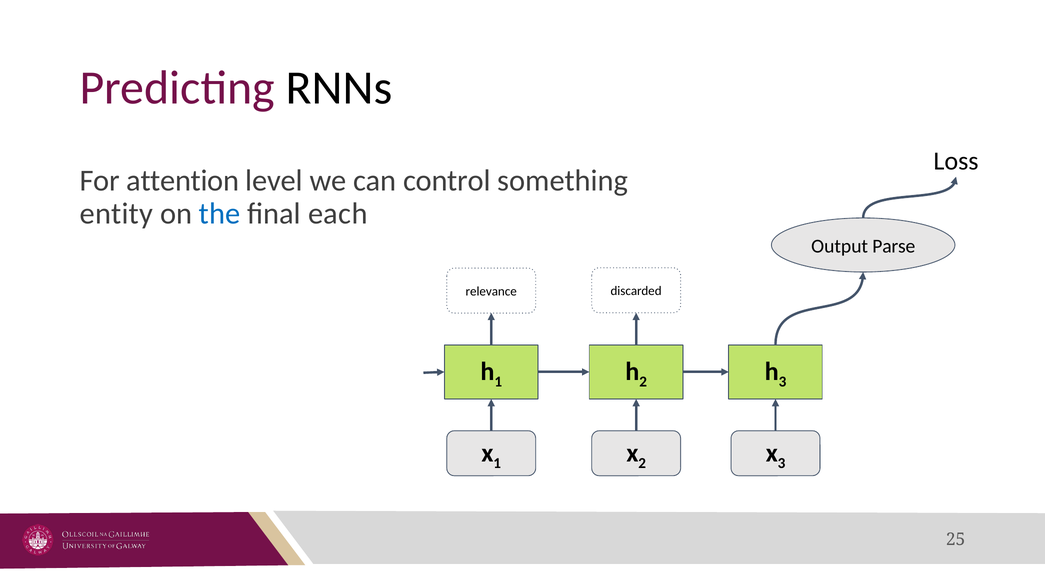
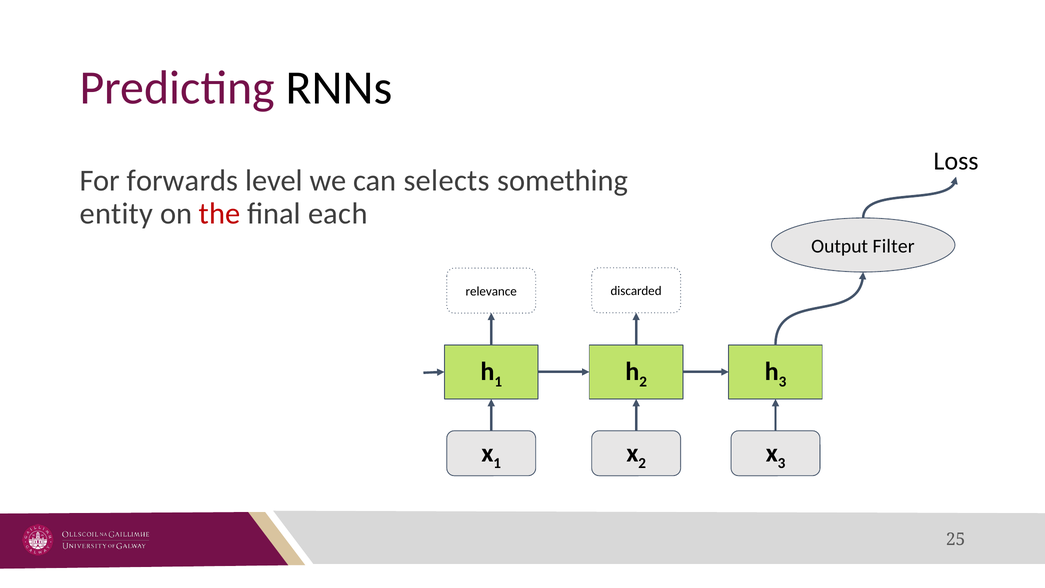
attention: attention -> forwards (182, 181)
control: control -> selects (447, 181)
the colour: blue -> red (220, 214)
Parse: Parse -> Filter (894, 246)
